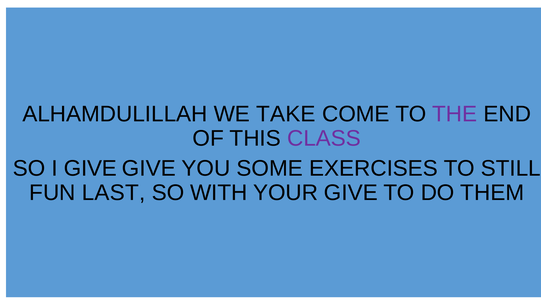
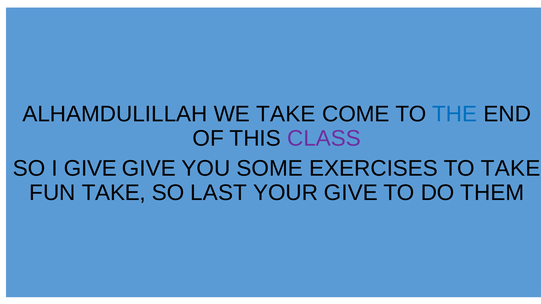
THE colour: purple -> blue (455, 114)
TO STILL: STILL -> TAKE (511, 169)
FUN LAST: LAST -> TAKE (114, 193)
WITH: WITH -> LAST (219, 193)
